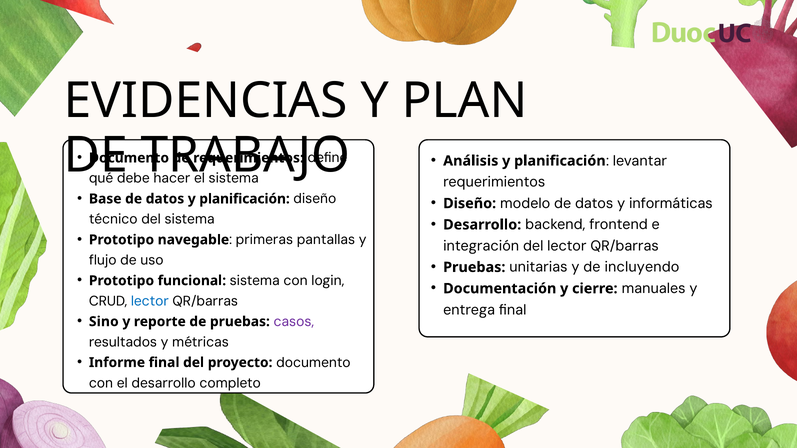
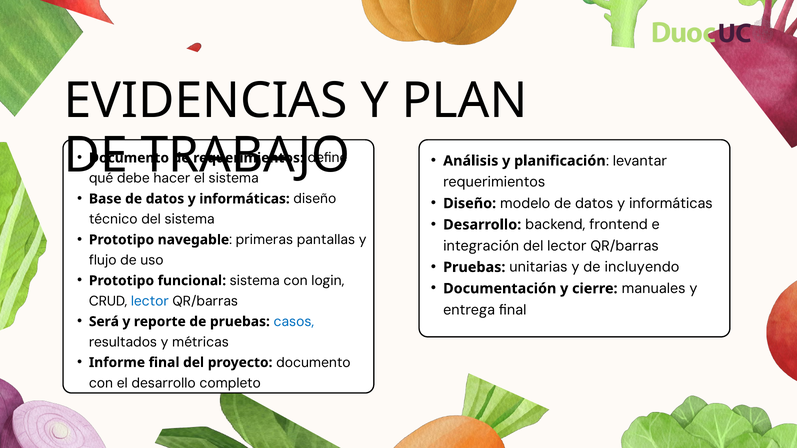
planificación: planificación -> informáticas (244, 199)
Sino: Sino -> Será (104, 322)
casos colour: purple -> blue (294, 322)
